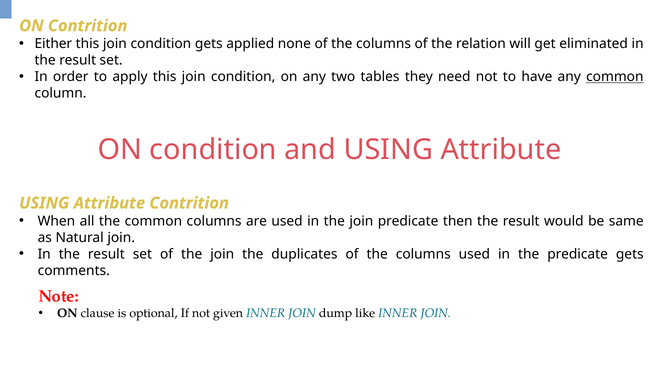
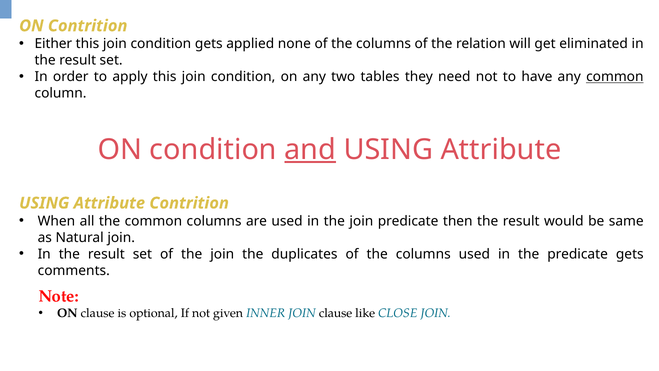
and underline: none -> present (310, 149)
JOIN dump: dump -> clause (336, 313)
like INNER: INNER -> CLOSE (398, 313)
